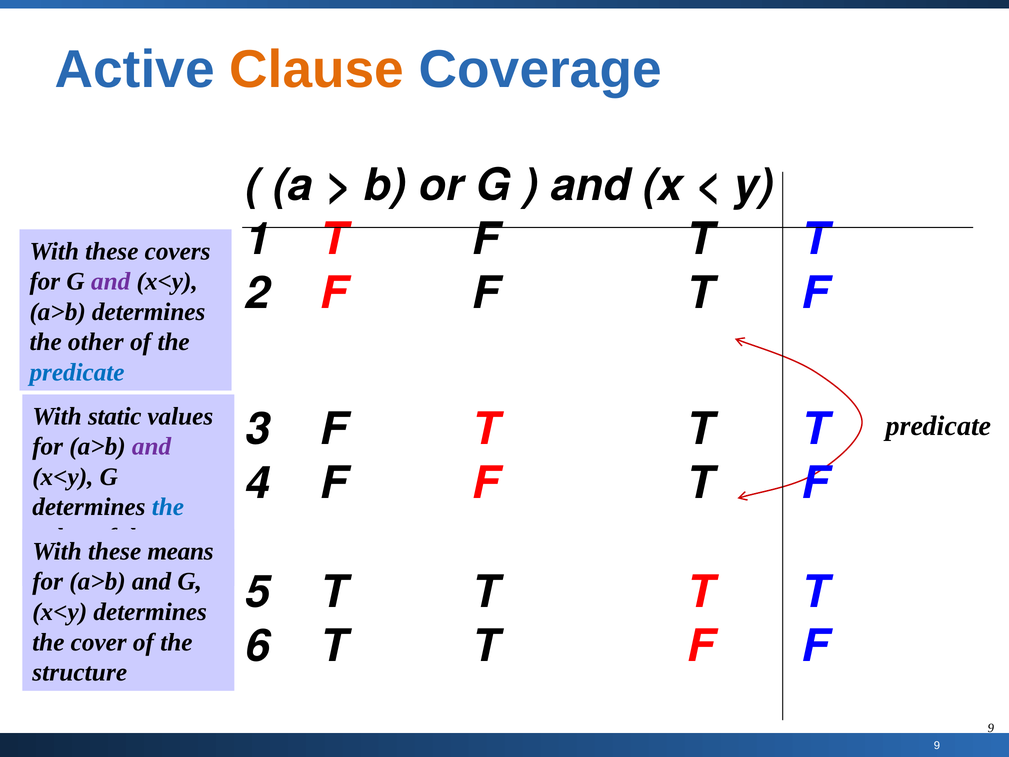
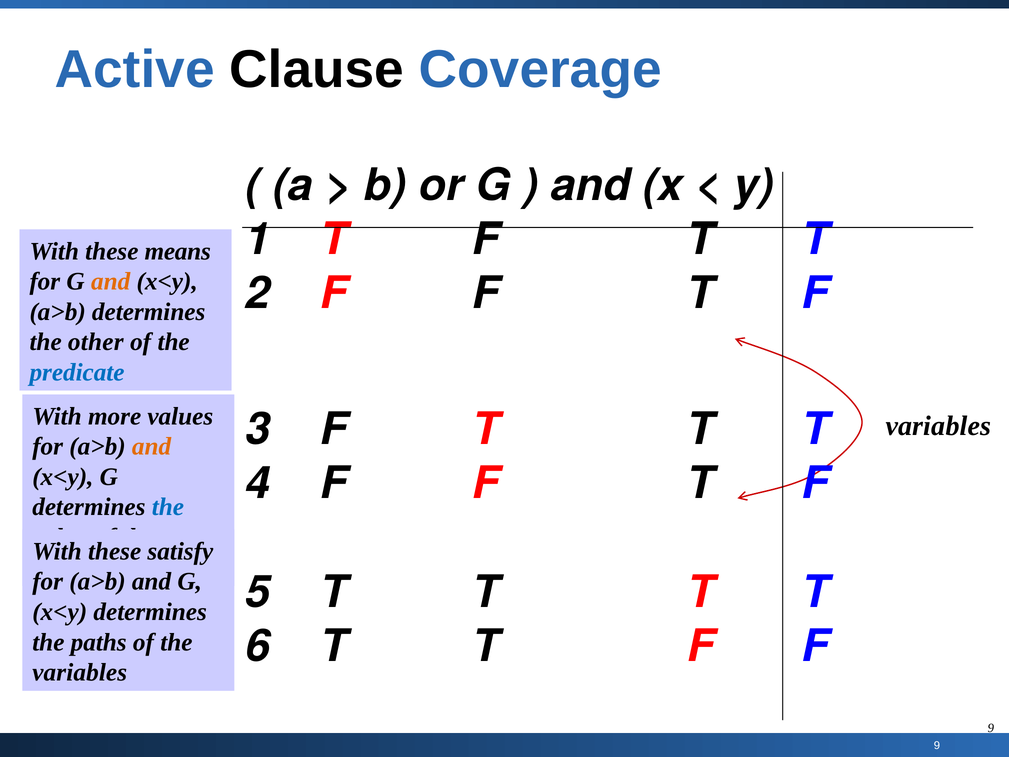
Clause colour: orange -> black (317, 69)
covers: covers -> means (178, 251)
and colour: purple -> orange (111, 281)
static: static -> more (115, 416)
predicate: predicate -> variables (938, 426)
and colour: purple -> orange (152, 446)
means: means -> satisfy (180, 551)
cover: cover -> paths (99, 642)
structure: structure -> variables (80, 672)
